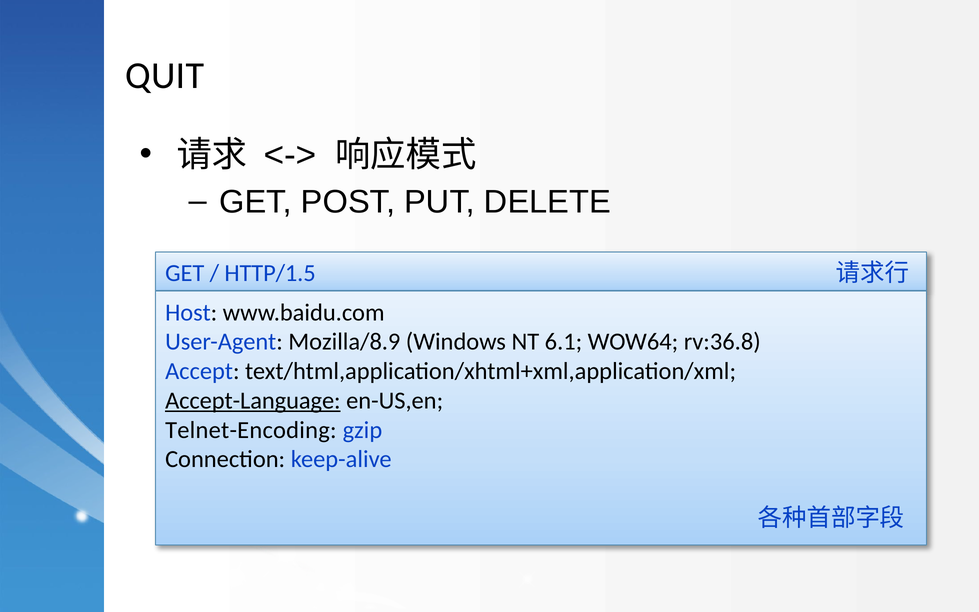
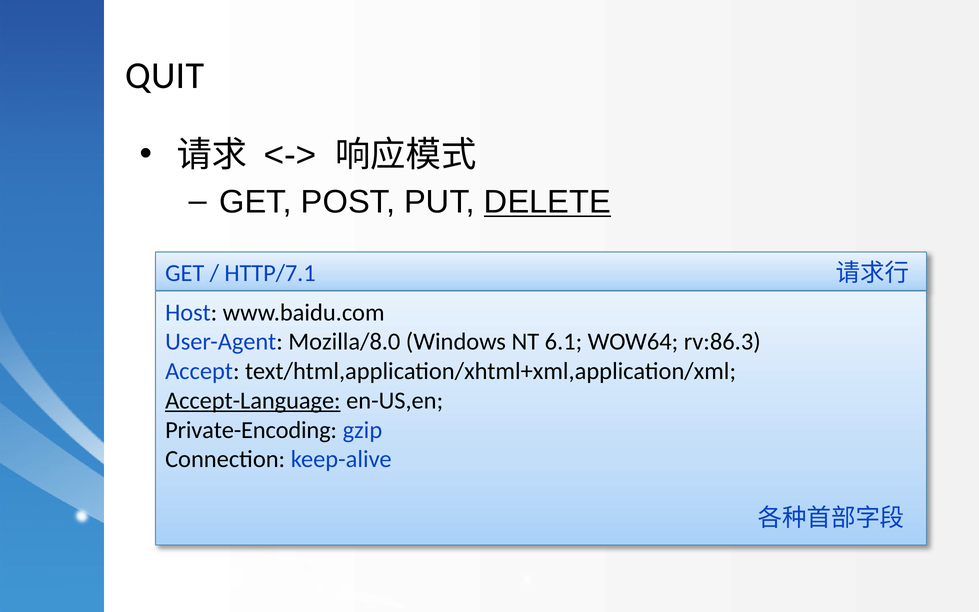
DELETE underline: none -> present (547, 202)
HTTP/1.5: HTTP/1.5 -> HTTP/7.1 (270, 273)
Mozilla/8.9: Mozilla/8.9 -> Mozilla/8.0 (344, 342)
rv:36.8: rv:36.8 -> rv:86.3 (722, 342)
Telnet-Encoding: Telnet-Encoding -> Private-Encoding (251, 430)
